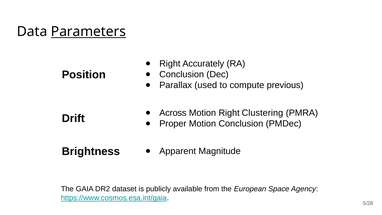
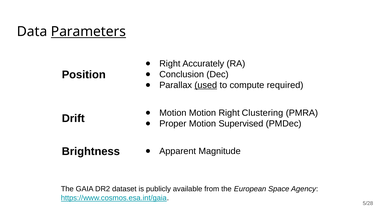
used underline: none -> present (206, 85)
previous: previous -> required (285, 85)
Across: Across -> Motion (173, 113)
Motion Conclusion: Conclusion -> Supervised (241, 124)
